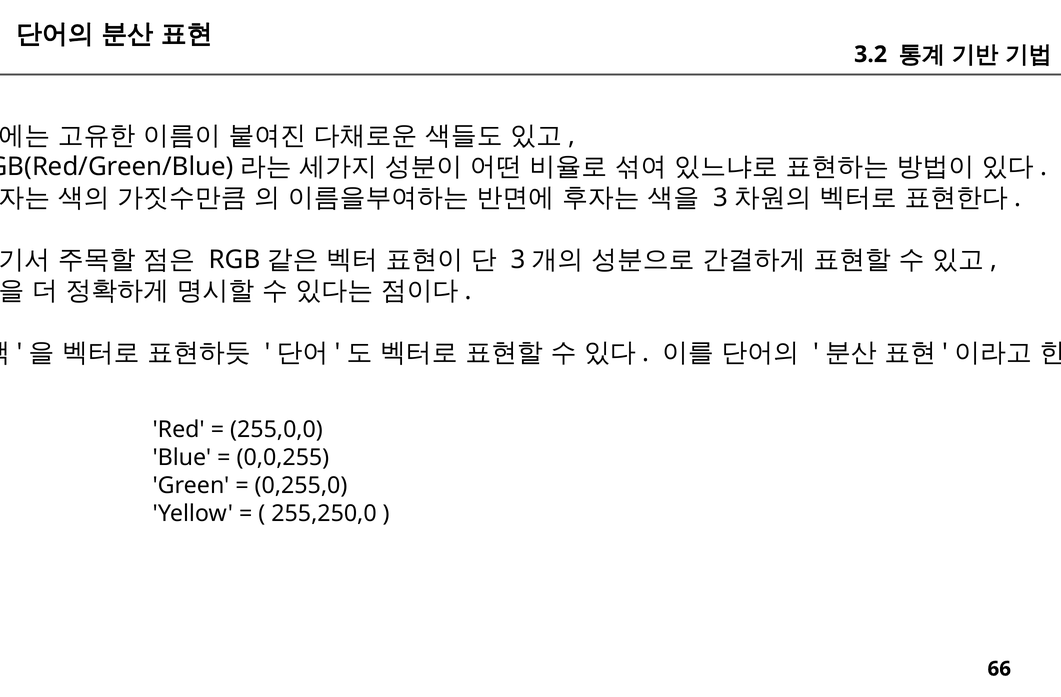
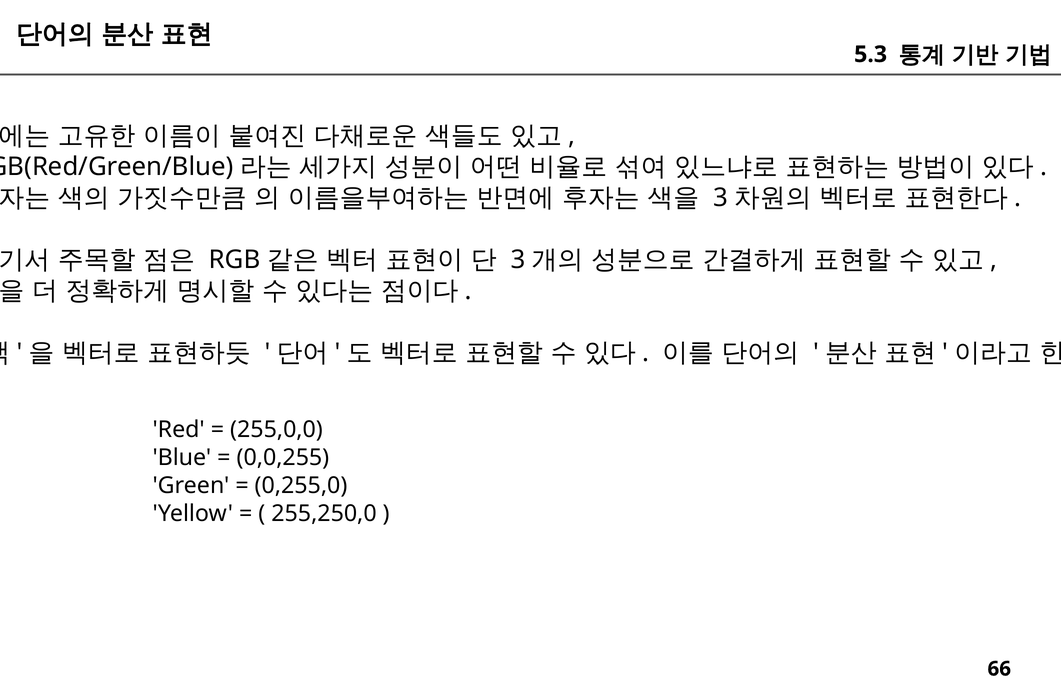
3.2: 3.2 -> 5.3 (871, 54)
